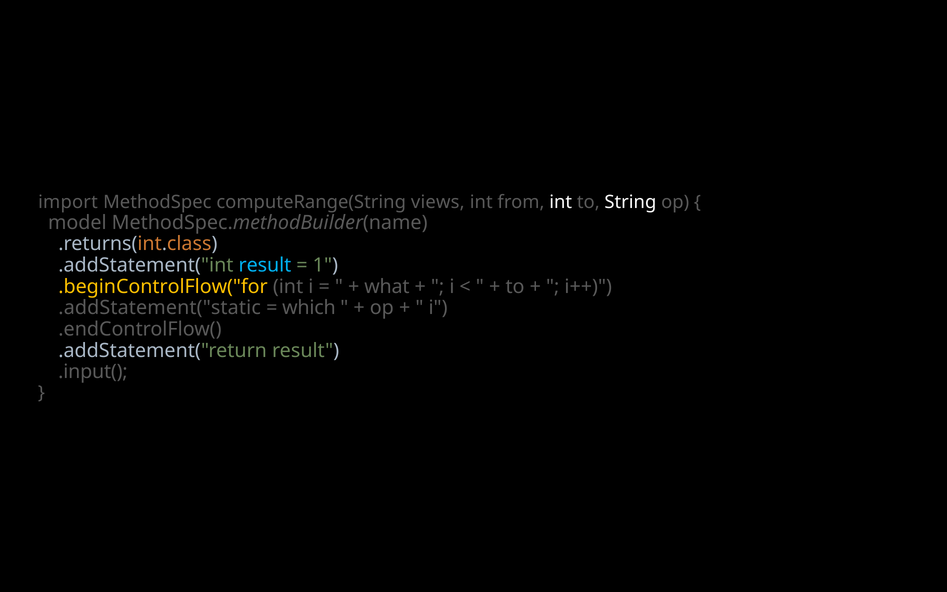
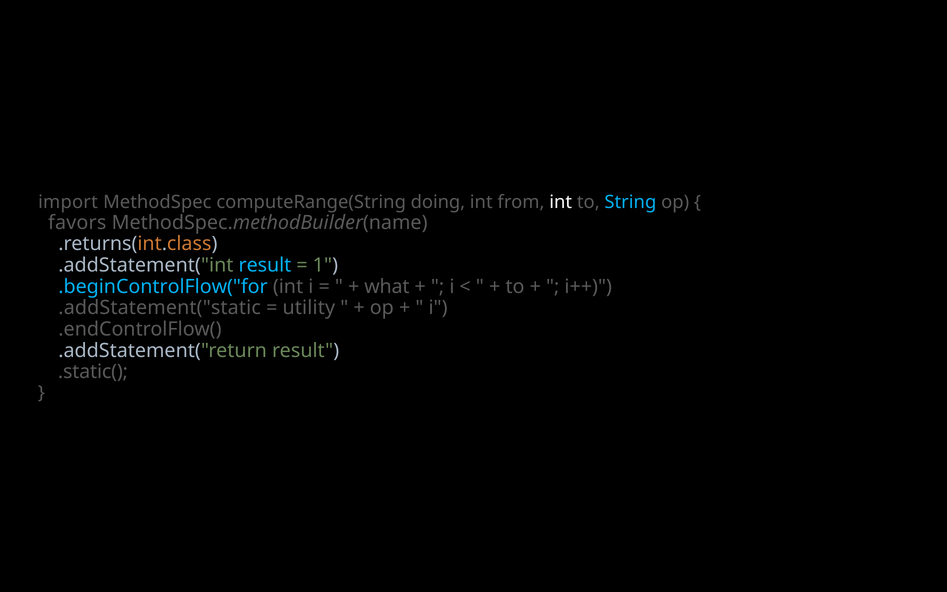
views: views -> doing (438, 202)
String colour: white -> light blue (630, 202)
model: model -> favors (77, 223)
.beginControlFlow("for colour: yellow -> light blue (163, 287)
which: which -> utility (309, 308)
.input(: .input( -> .static( (93, 372)
